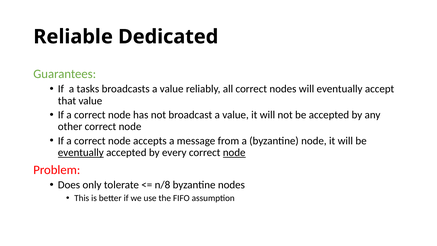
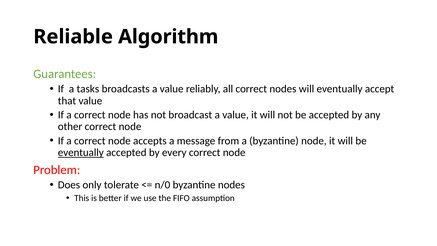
Dedicated: Dedicated -> Algorithm (168, 37)
node underline: present -> none (234, 152)
n/8: n/8 -> n/0 (162, 185)
